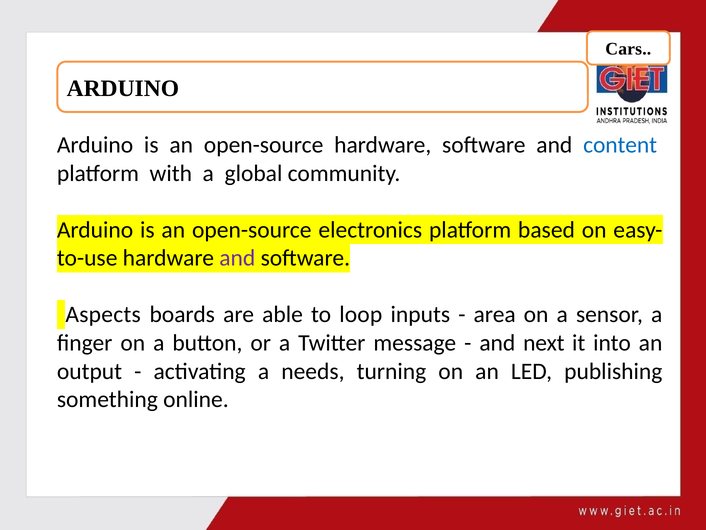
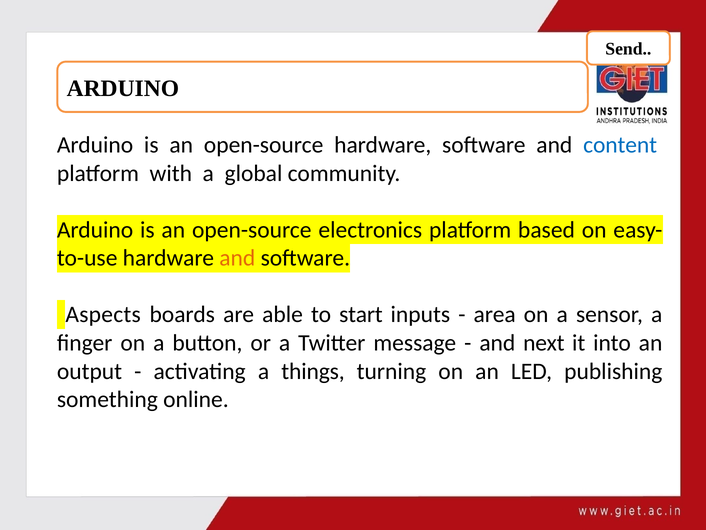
Cars: Cars -> Send (628, 49)
and colour: purple -> orange (237, 258)
loop: loop -> start (361, 314)
needs: needs -> things (313, 371)
